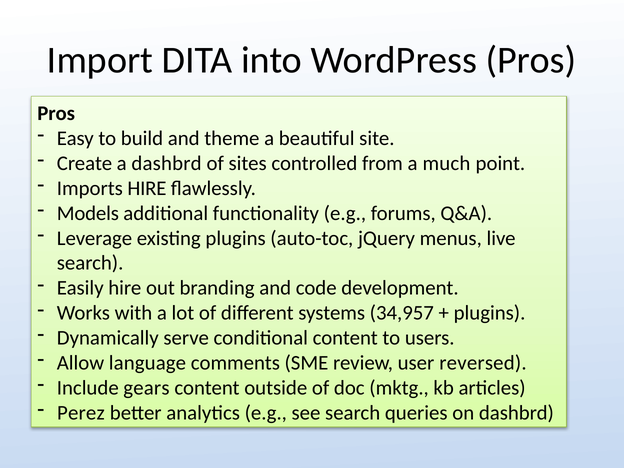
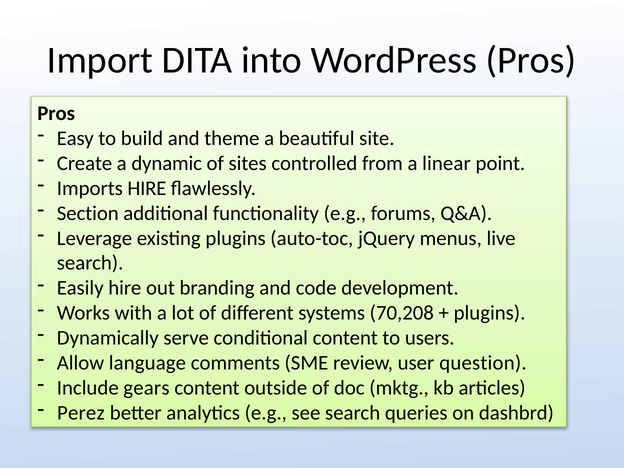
a dashbrd: dashbrd -> dynamic (167, 163)
much: much -> linear (446, 163)
Models: Models -> Section (88, 213)
34,957: 34,957 -> 70,208 (402, 313)
reversed: reversed -> question (483, 363)
